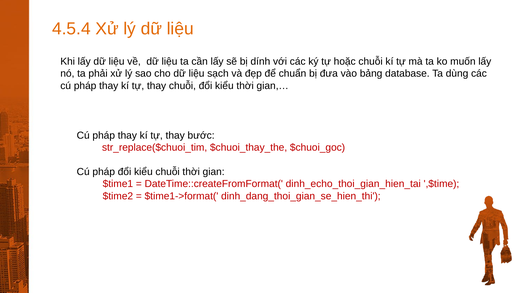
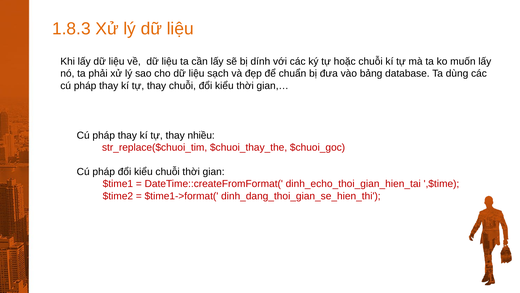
4.5.4: 4.5.4 -> 1.8.3 (71, 29)
bước: bước -> nhiều (201, 135)
